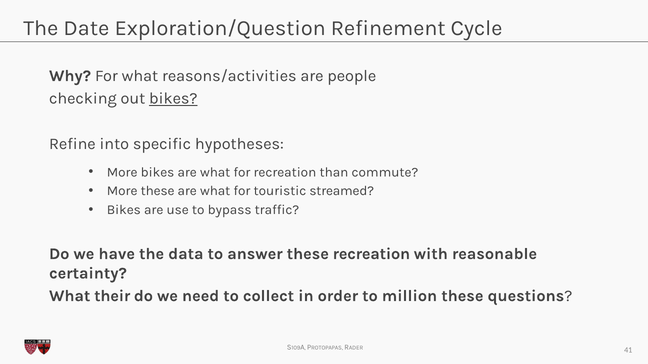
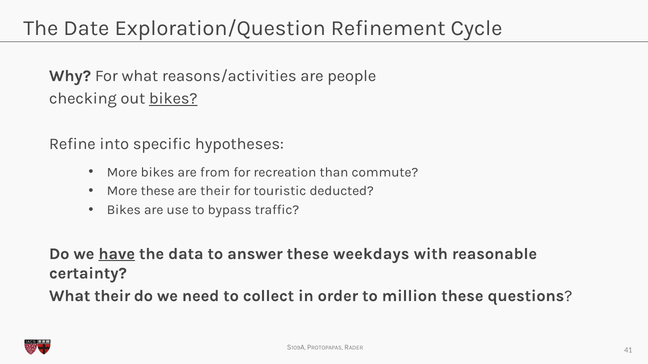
bikes are what: what -> from (215, 172)
what: what -> their (215, 191)
streamed: streamed -> deducted (342, 191)
have underline: none -> present (117, 254)
these recreation: recreation -> weekdays (371, 254)
